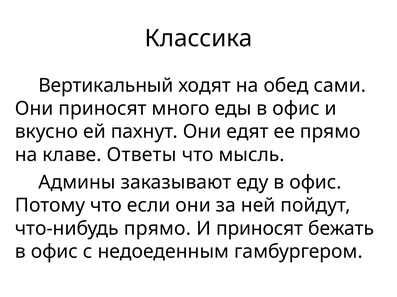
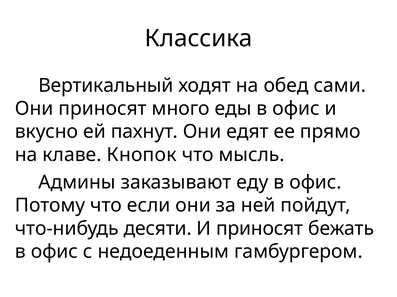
Ответы: Ответы -> Кнопок (142, 155)
что-нибудь прямо: прямо -> десяти (158, 229)
